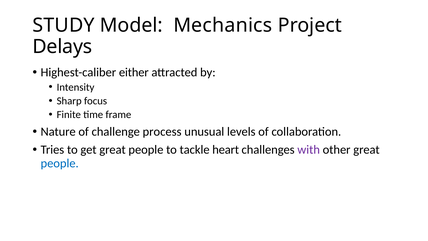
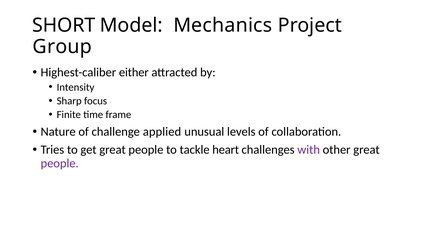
STUDY: STUDY -> SHORT (64, 25)
Delays: Delays -> Group (62, 47)
process: process -> applied (162, 132)
people colour: blue -> purple (60, 163)
